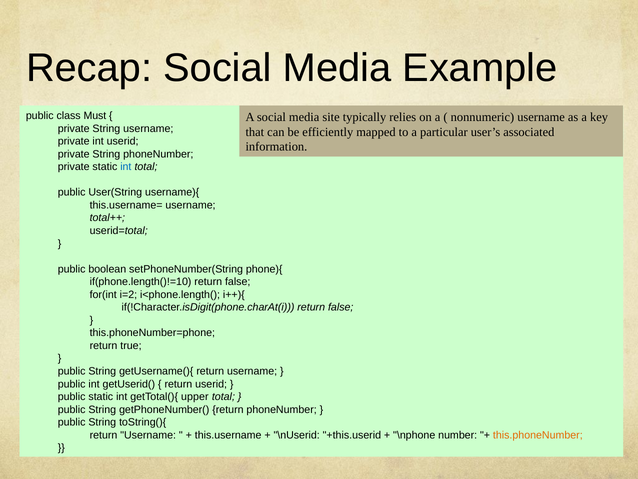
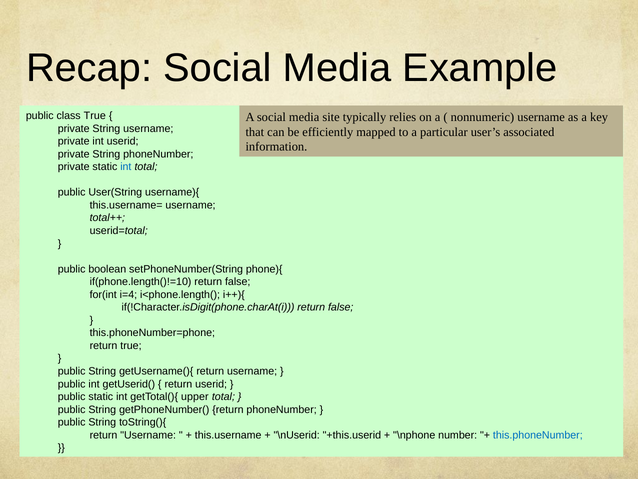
class Must: Must -> True (95, 116)
i=2: i=2 -> i=4 (128, 294)
this.phoneNumber colour: orange -> blue (538, 435)
